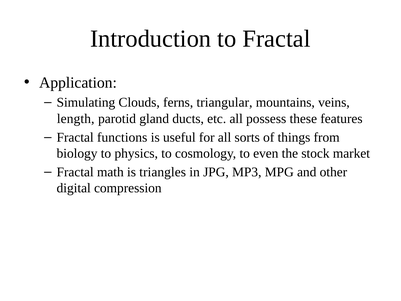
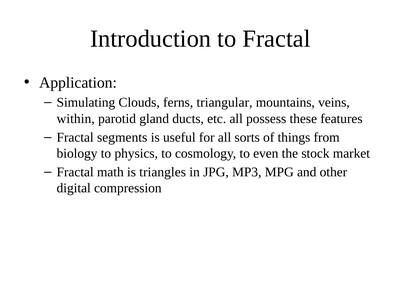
length: length -> within (76, 119)
functions: functions -> segments (122, 137)
